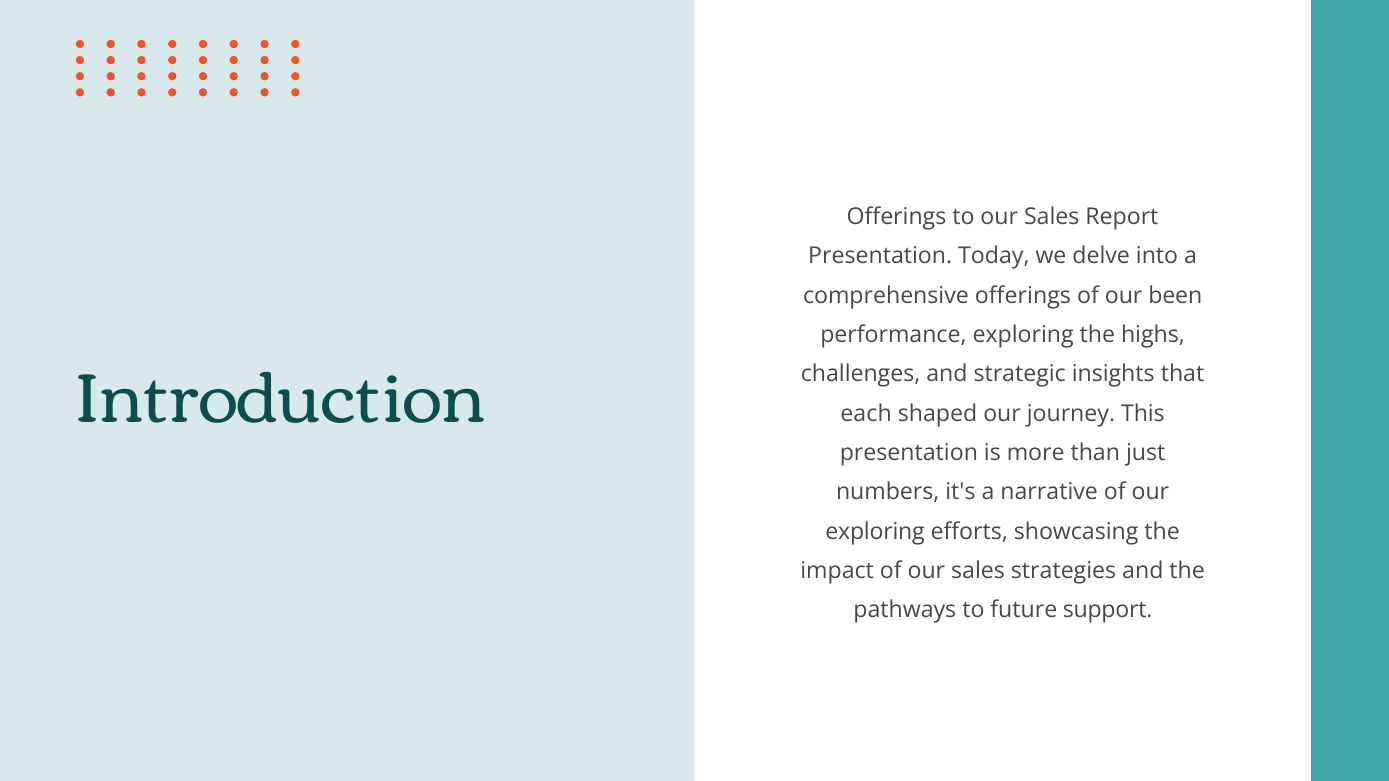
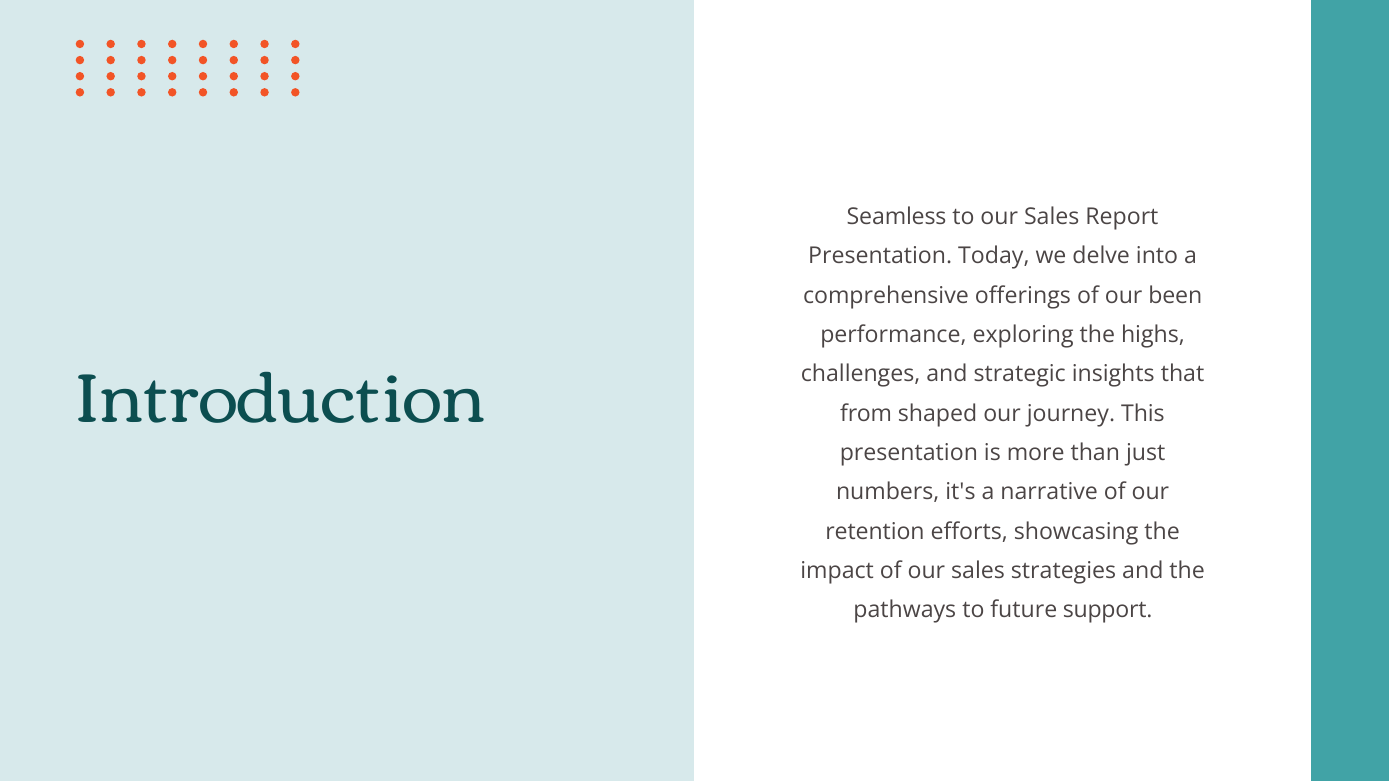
Offerings: Offerings -> Seamless (897, 217)
each: each -> from (866, 414)
exploring: exploring -> retention (875, 532)
